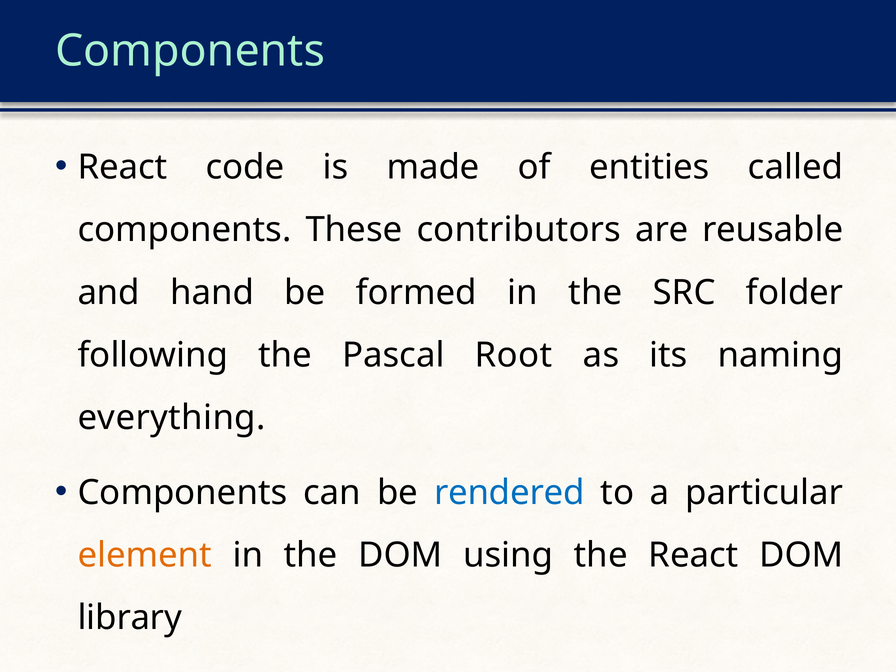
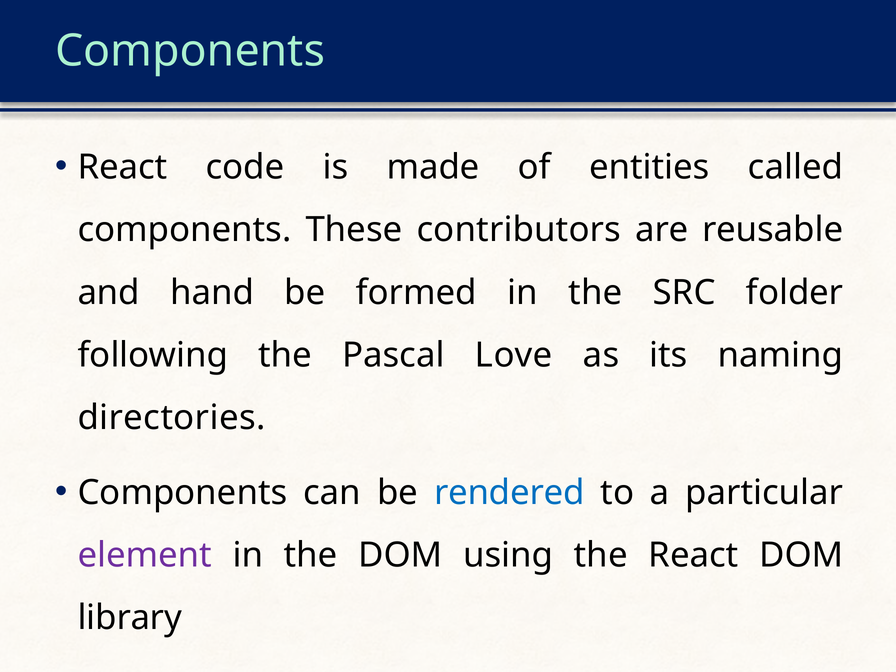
Root: Root -> Love (514, 355)
everything: everything -> directories (172, 418)
element colour: orange -> purple (145, 555)
